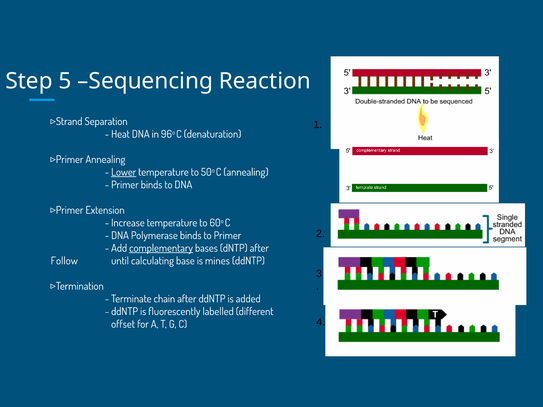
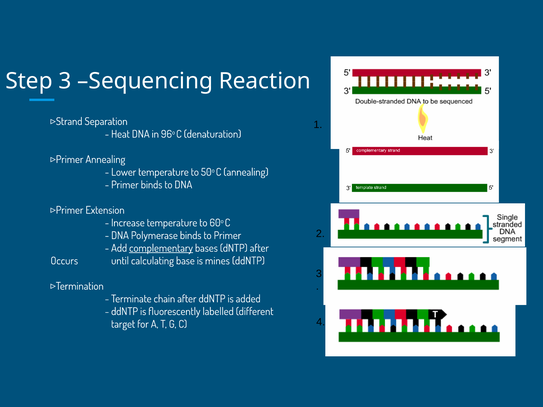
Step 5: 5 -> 3 (65, 81)
Lower underline: present -> none (124, 172)
Follow: Follow -> Occurs (64, 261)
offset: offset -> target (123, 324)
